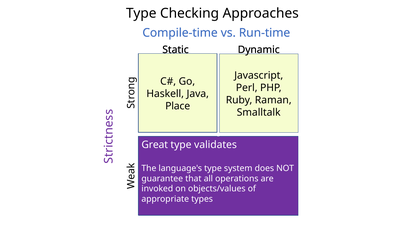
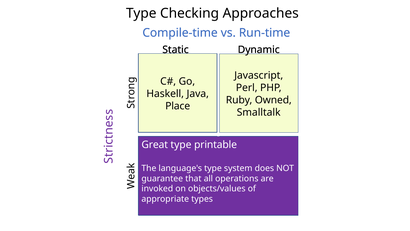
Raman: Raman -> Owned (273, 100)
validates: validates -> printable (216, 145)
